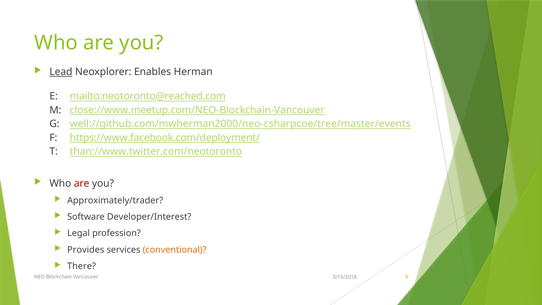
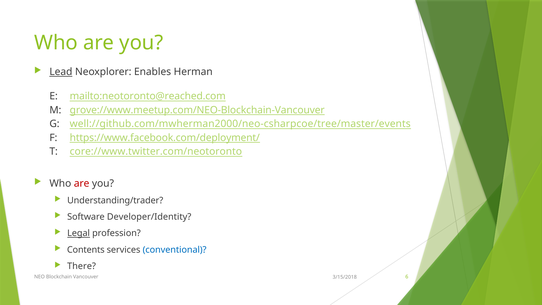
close://www.meetup.com/NEO-Blockchain-Vancouver: close://www.meetup.com/NEO-Blockchain-Vancouver -> grove://www.meetup.com/NEO-Blockchain-Vancouver (197, 110)
than://www.twitter.com/neotoronto: than://www.twitter.com/neotoronto -> core://www.twitter.com/neotoronto (156, 152)
Approximately/trader: Approximately/trader -> Understanding/trader (115, 200)
Developer/Interest: Developer/Interest -> Developer/Identity (149, 217)
Legal underline: none -> present (79, 233)
Provides: Provides -> Contents (86, 250)
conventional colour: orange -> blue (175, 250)
